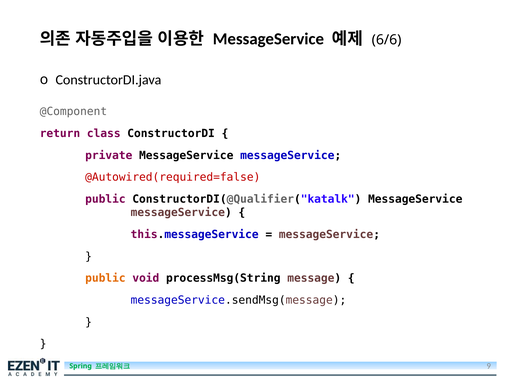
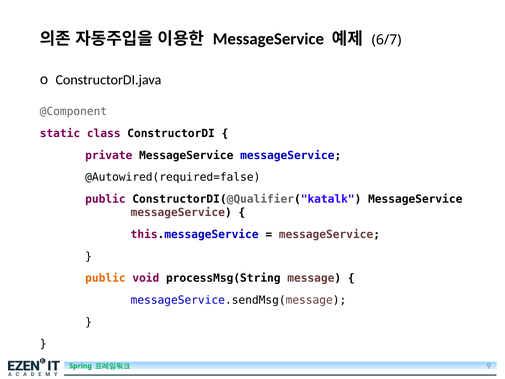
6/6: 6/6 -> 6/7 (387, 40)
return: return -> static (60, 133)
@Autowired(required=false colour: red -> black (173, 177)
